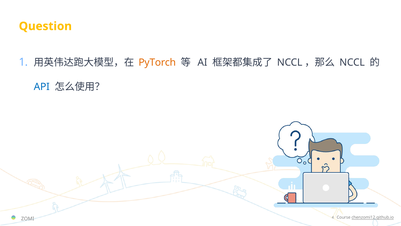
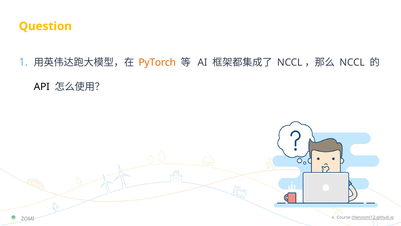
API colour: blue -> black (42, 87)
